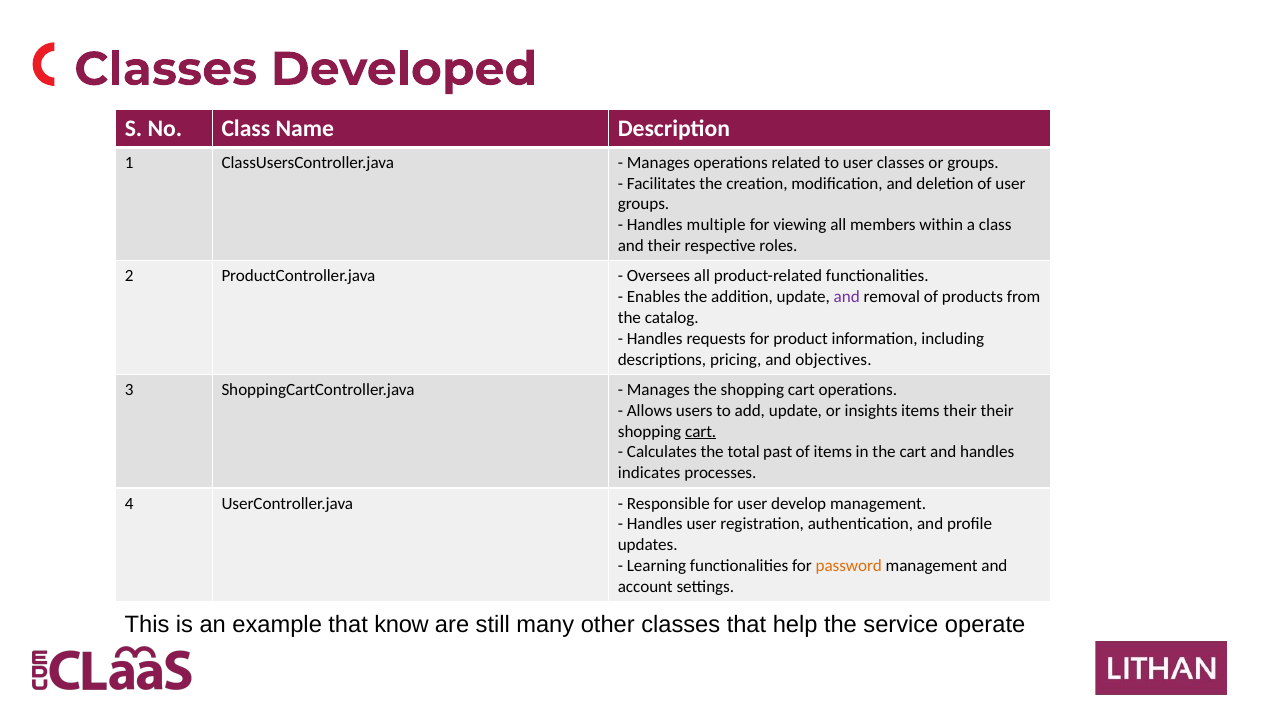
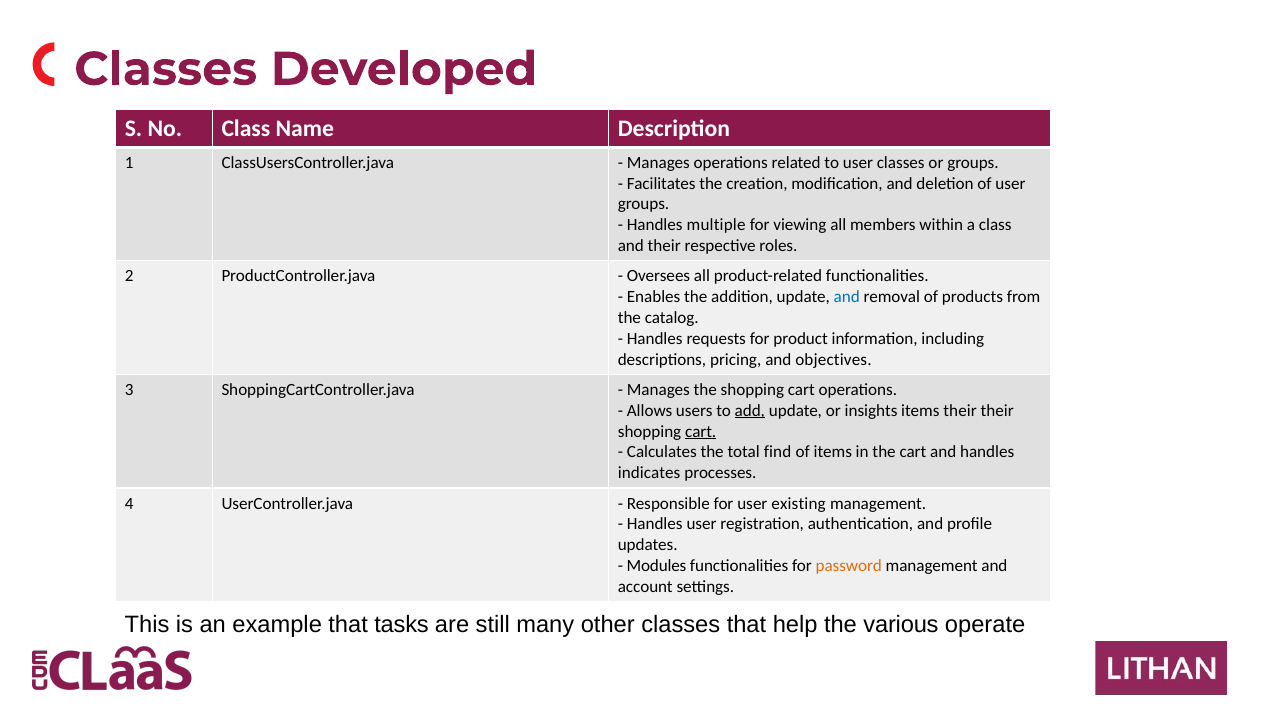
and colour: purple -> blue (847, 297)
add underline: none -> present (750, 411)
past: past -> find (778, 453)
develop: develop -> existing (799, 504)
Learning: Learning -> Modules (657, 566)
know: know -> tasks (402, 625)
service: service -> various (901, 625)
